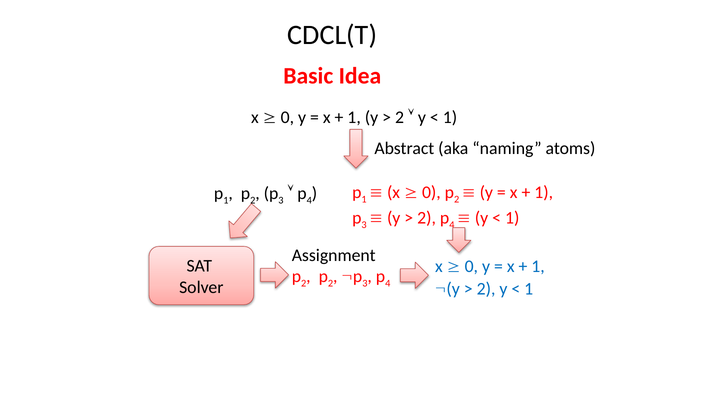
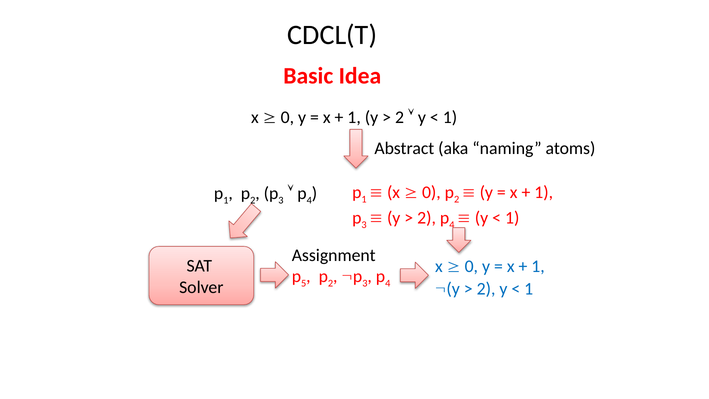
2: 2 -> 5 (304, 283)
